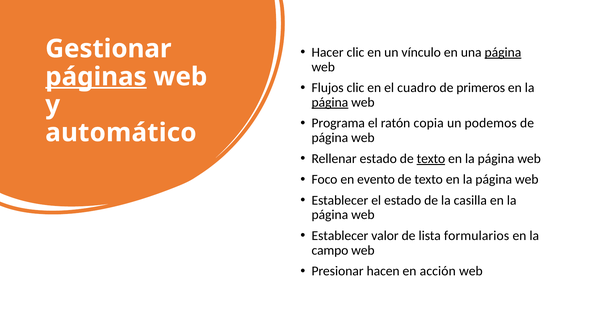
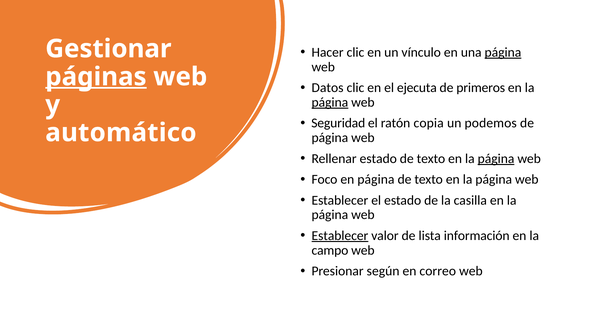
Flujos: Flujos -> Datos (328, 88)
cuadro: cuadro -> ejecuta (417, 88)
Programa: Programa -> Seguridad (338, 123)
texto underline: present -> none (431, 159)
página underline: none -> present (496, 159)
en evento: evento -> página (376, 179)
Establecer underline: none -> present (340, 236)
formularios: formularios -> información (477, 236)
hacen: hacen -> según (383, 271)
acción: acción -> correo (438, 271)
